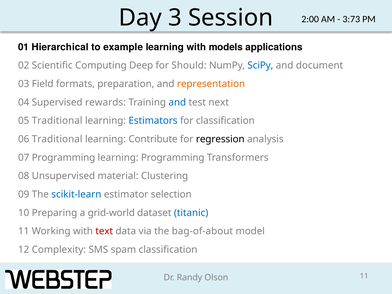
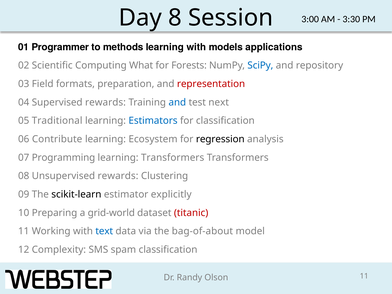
3: 3 -> 8 (175, 18)
2:00: 2:00 -> 3:00 (310, 19)
3:73: 3:73 -> 3:30 (351, 19)
Hierarchical: Hierarchical -> Programmer (60, 47)
example: example -> methods (123, 47)
Deep: Deep -> What (141, 65)
Should: Should -> Forests (189, 65)
document: document -> repository (320, 65)
representation colour: orange -> red (211, 84)
06 Traditional: Traditional -> Contribute (57, 139)
Contribute: Contribute -> Ecosystem (153, 139)
learning Programming: Programming -> Transformers (173, 158)
Unsupervised material: material -> rewards (118, 176)
scikit-learn colour: blue -> black (76, 194)
selection: selection -> explicitly (171, 194)
titanic colour: blue -> red (191, 213)
text colour: red -> blue (104, 231)
